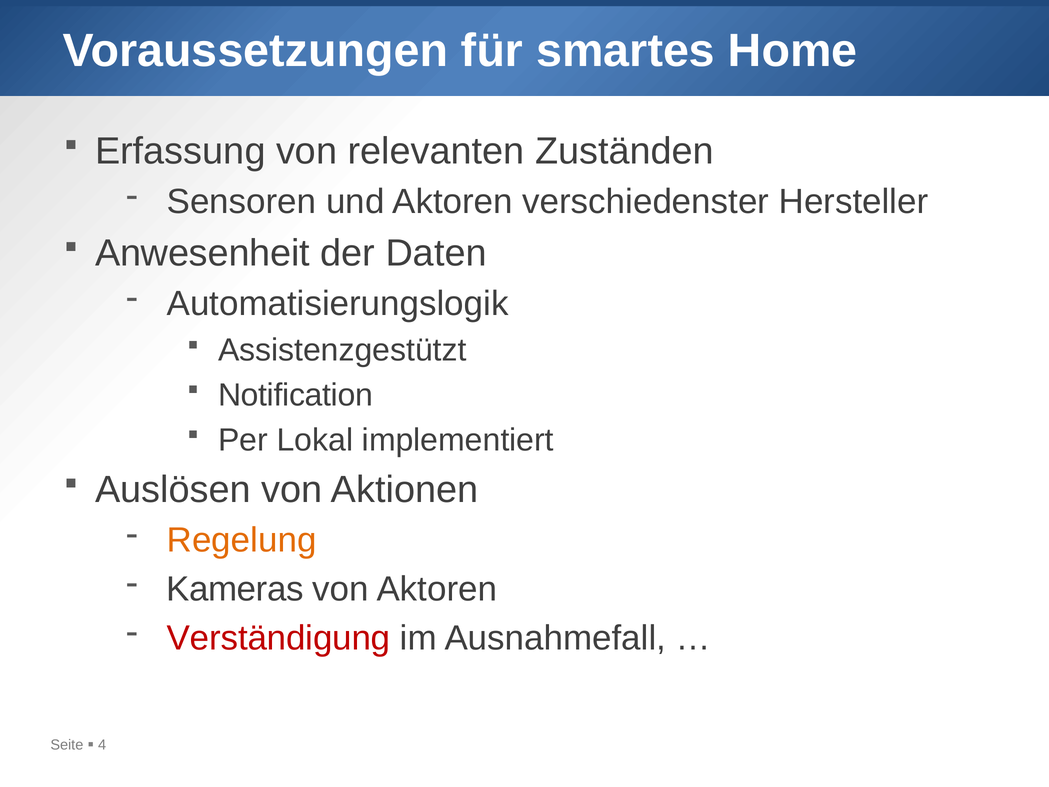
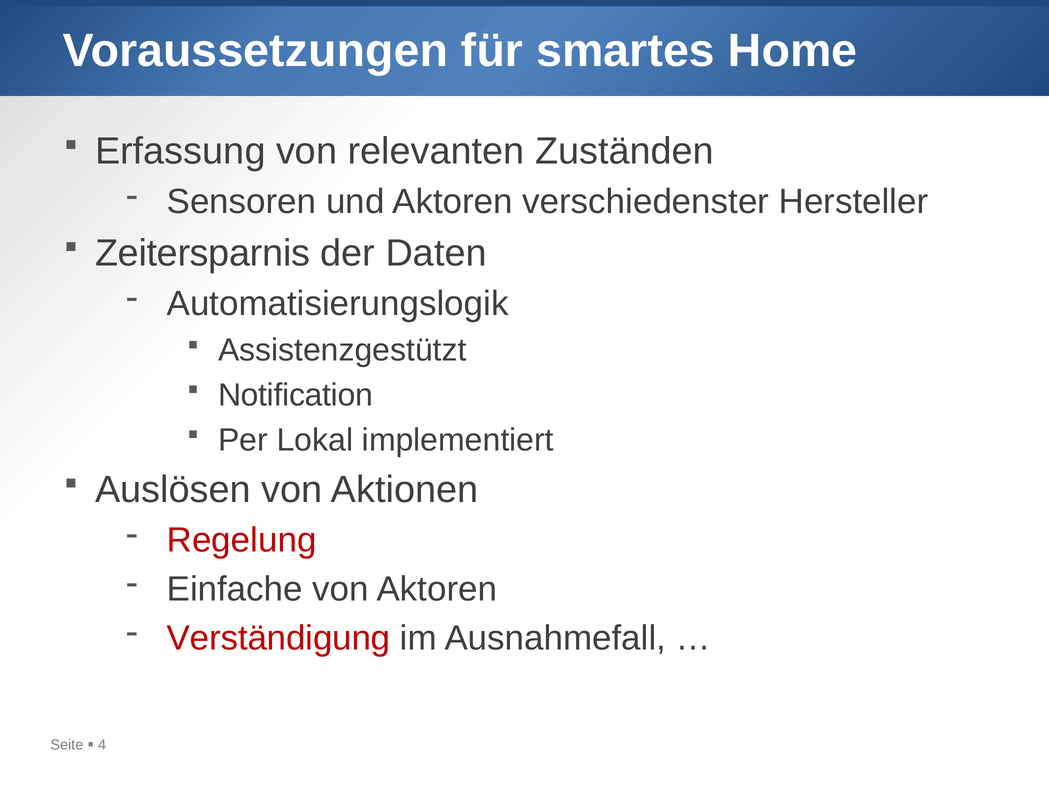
Anwesenheit: Anwesenheit -> Zeitersparnis (203, 253)
Regelung colour: orange -> red (242, 540)
Kameras: Kameras -> Einfache (235, 589)
